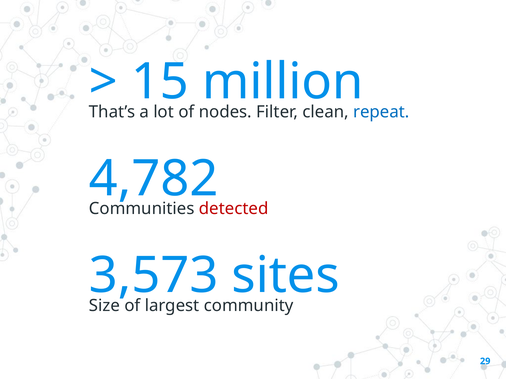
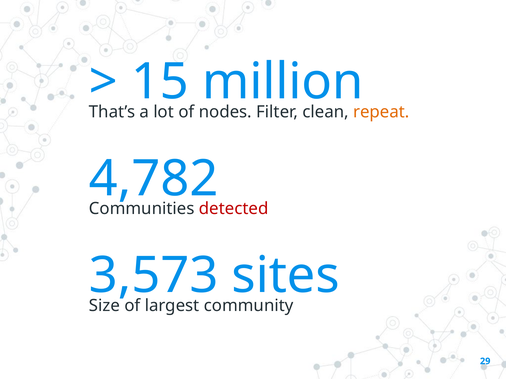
repeat colour: blue -> orange (381, 112)
